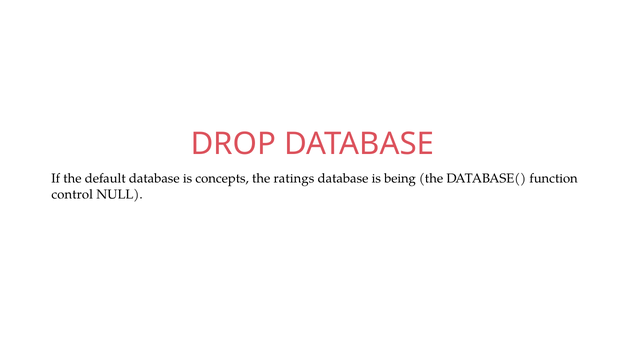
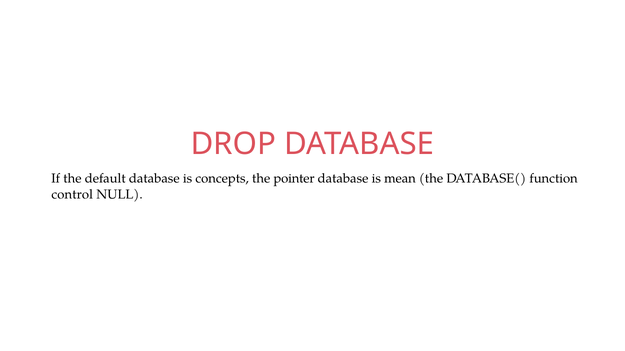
ratings: ratings -> pointer (294, 179)
being: being -> mean (400, 179)
